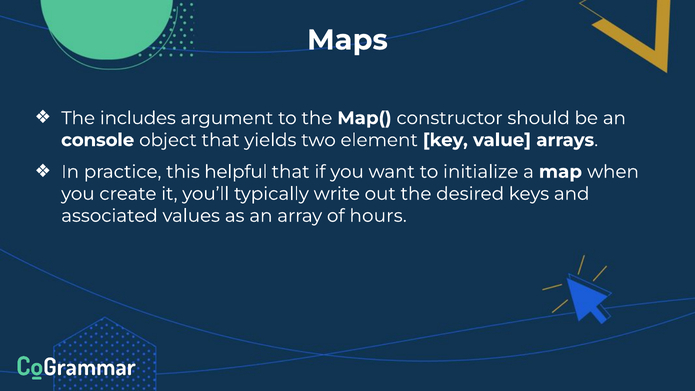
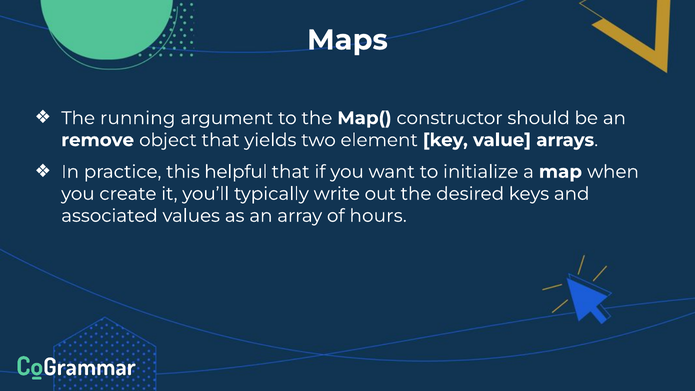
includes: includes -> running (138, 118)
console: console -> remove (98, 140)
